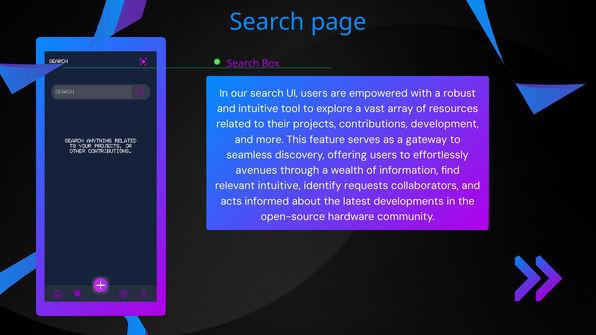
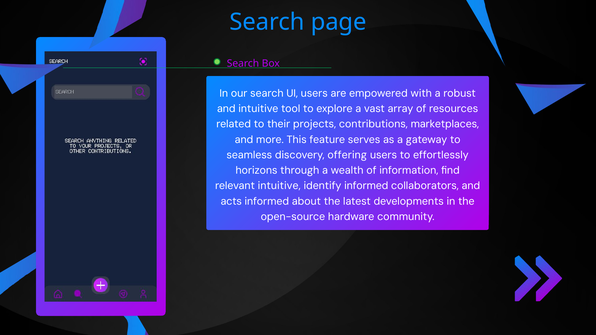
development: development -> marketplaces (445, 124)
avenues: avenues -> horizons (256, 171)
identify requests: requests -> informed (366, 186)
